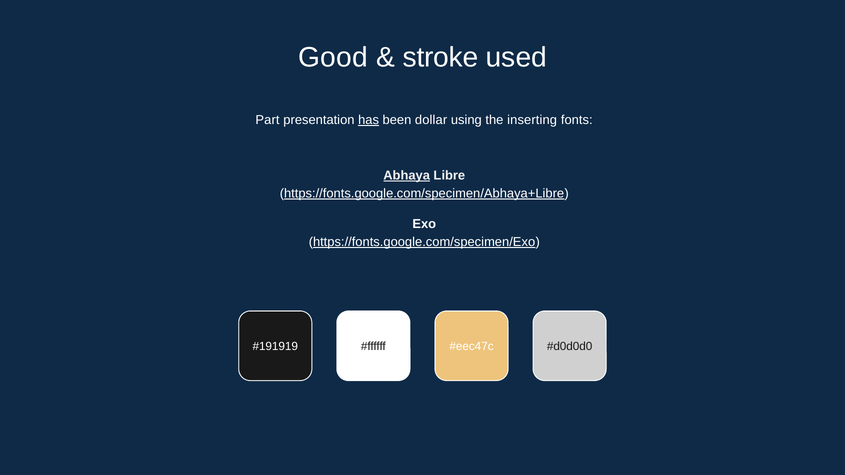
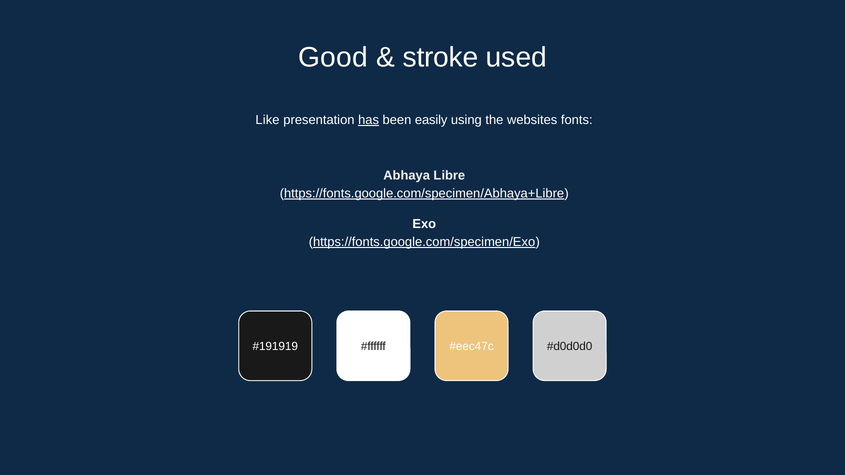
Part: Part -> Like (267, 120)
dollar: dollar -> easily (431, 120)
inserting: inserting -> websites (532, 120)
Abhaya underline: present -> none (407, 176)
